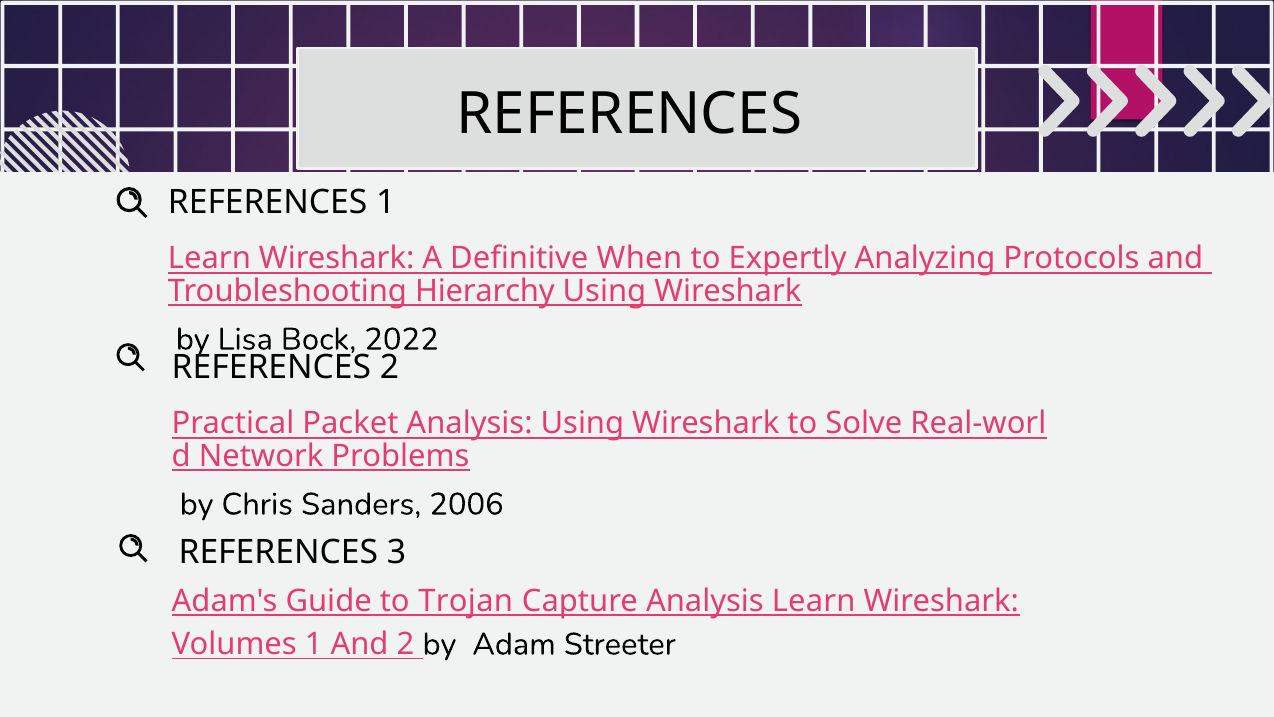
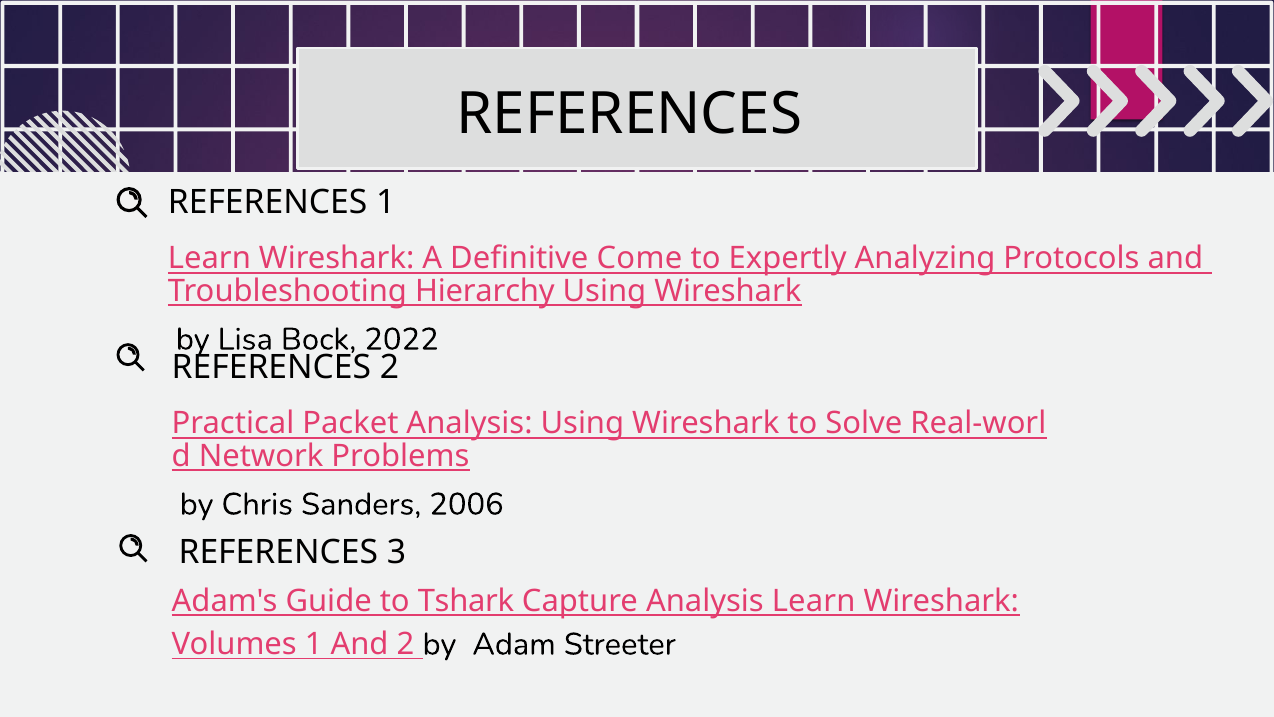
When: When -> Come (639, 259)
Trojan: Trojan -> Tshark (466, 601)
